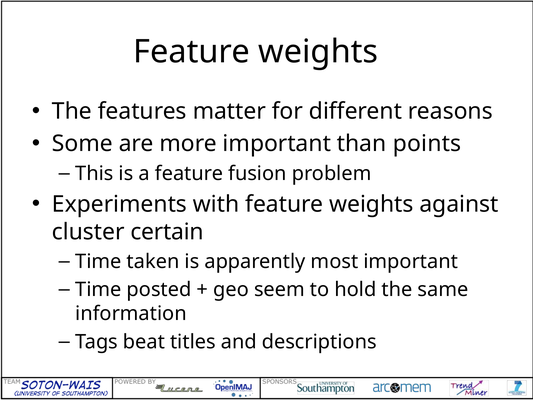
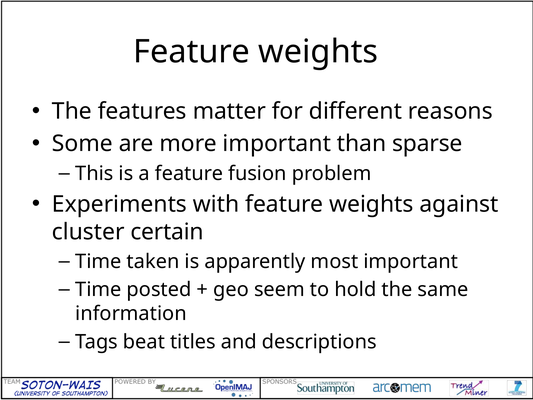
points: points -> sparse (427, 144)
